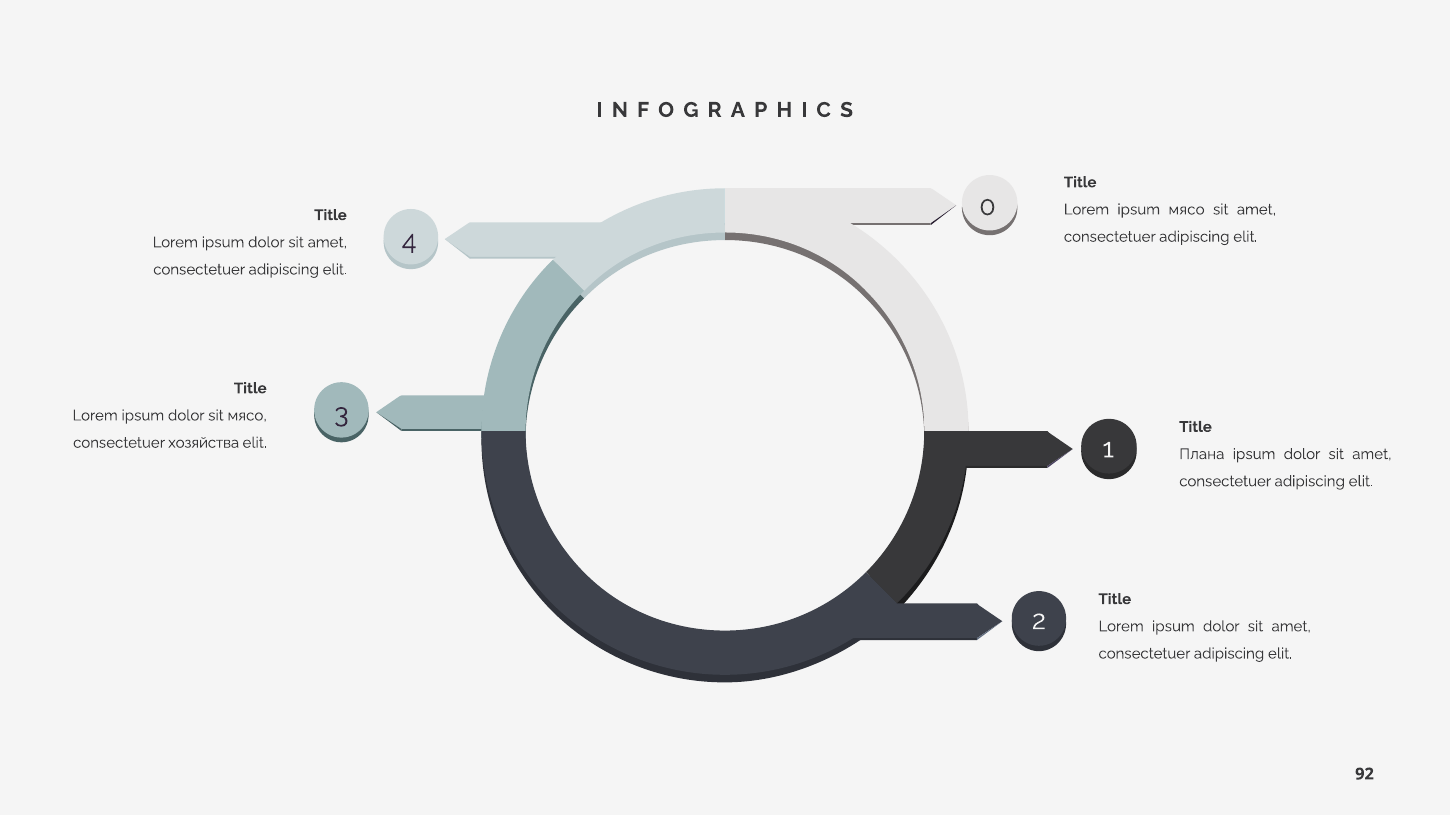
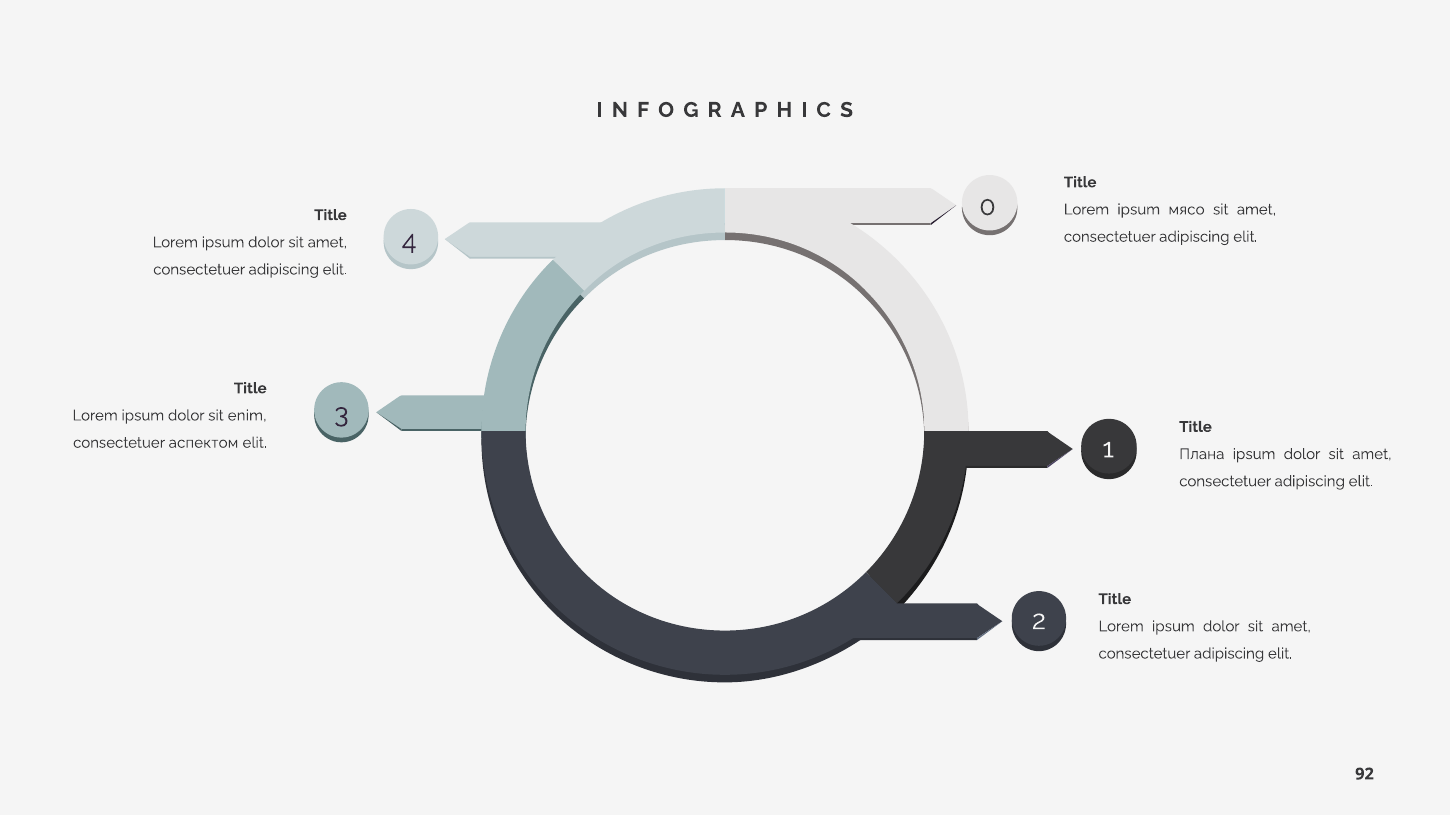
sit мясо: мясо -> enim (247, 416)
хозяйства: хозяйства -> аспектом (204, 443)
